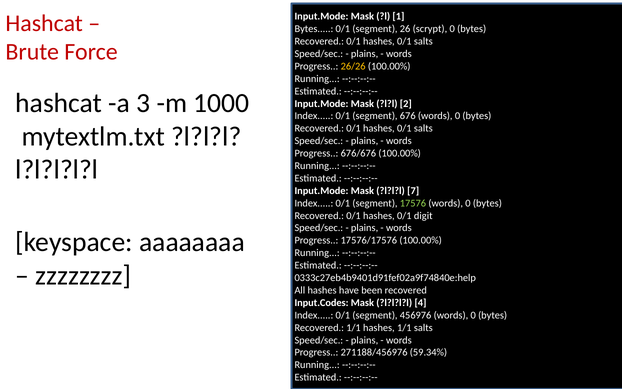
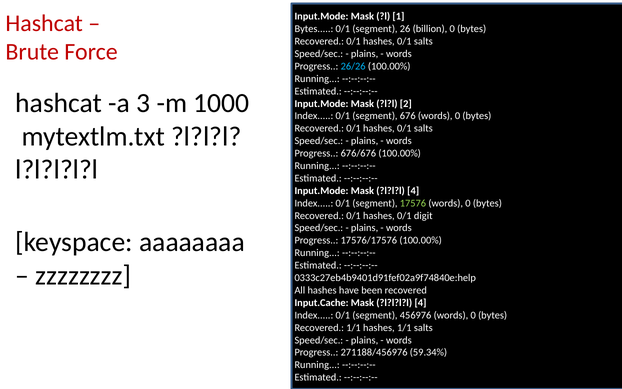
scrypt: scrypt -> billion (430, 29)
26/26 colour: yellow -> light blue (353, 66)
?l?l?l 7: 7 -> 4 (413, 191)
Input.Codes: Input.Codes -> Input.Cache (322, 303)
